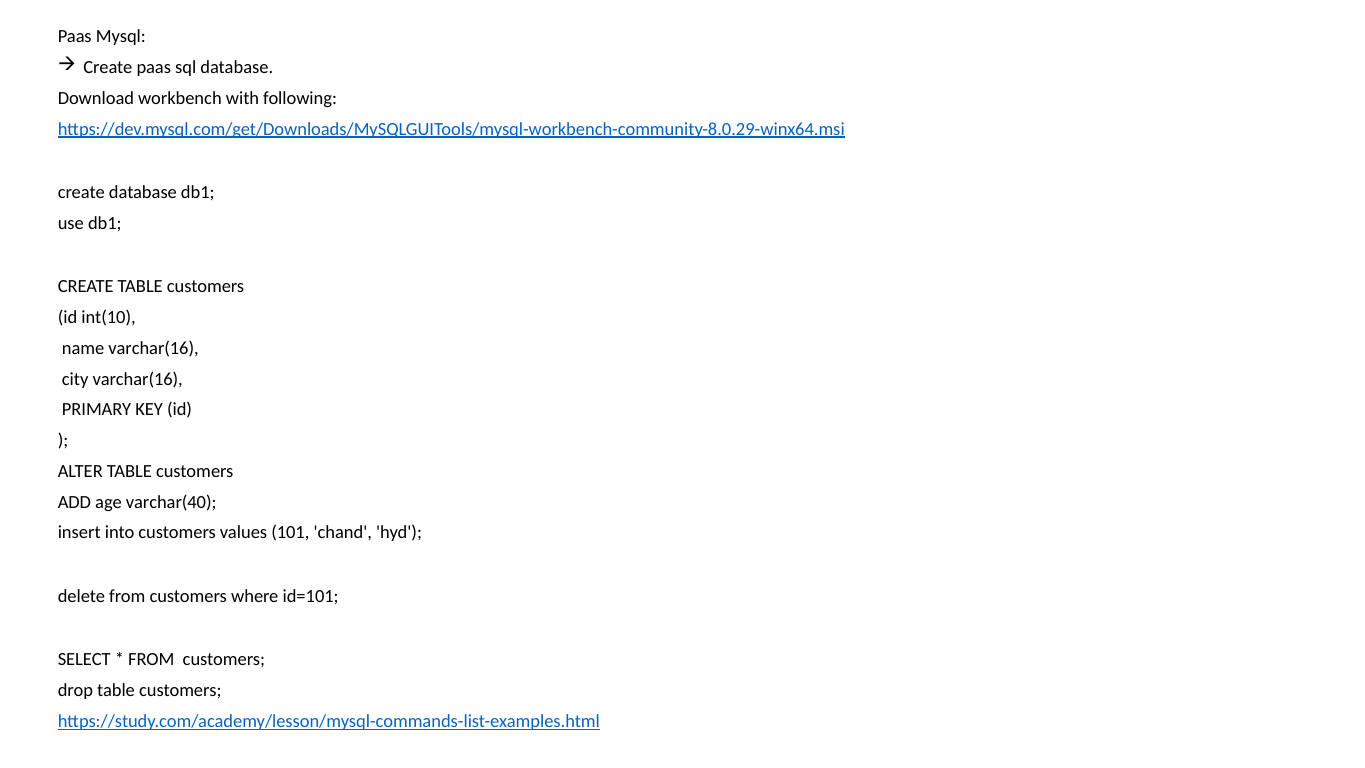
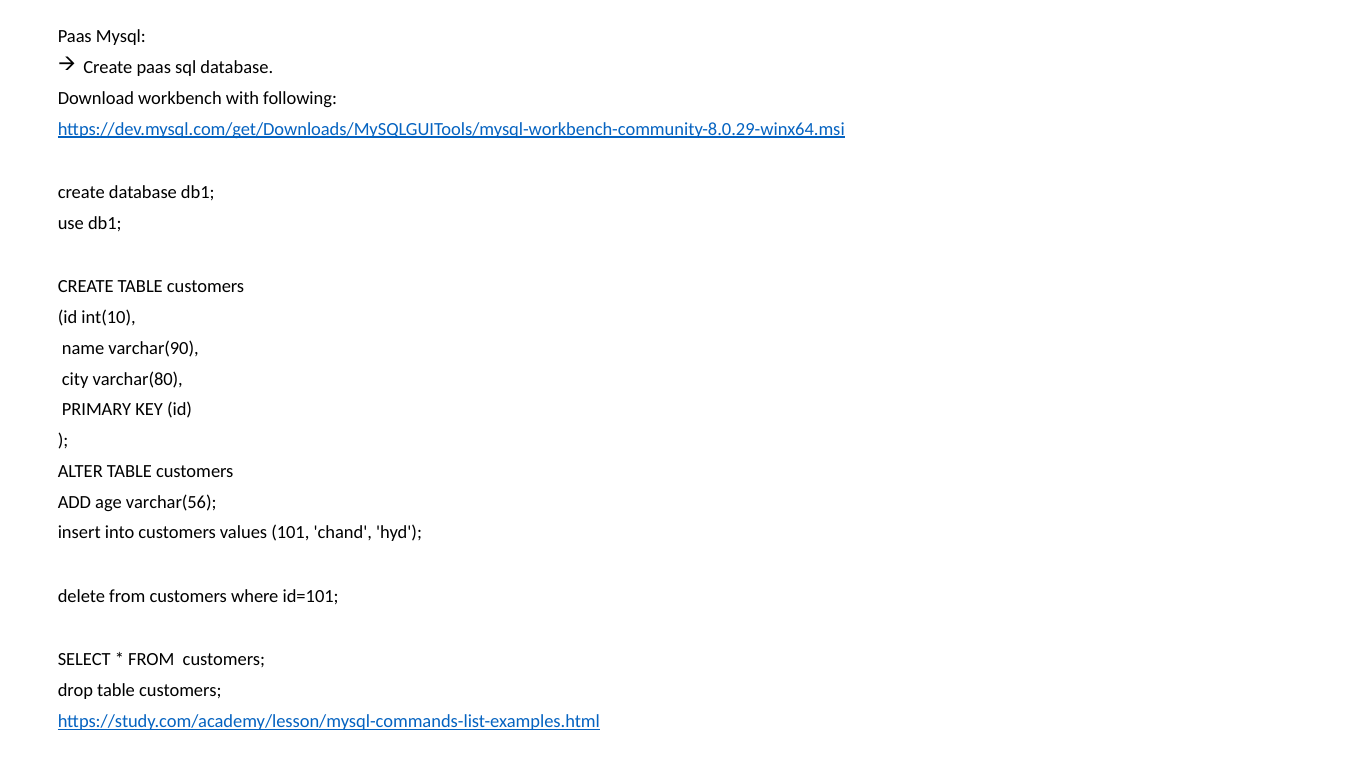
name varchar(16: varchar(16 -> varchar(90 (154, 348)
city varchar(16: varchar(16 -> varchar(80 (138, 379)
varchar(40: varchar(40 -> varchar(56 (171, 502)
